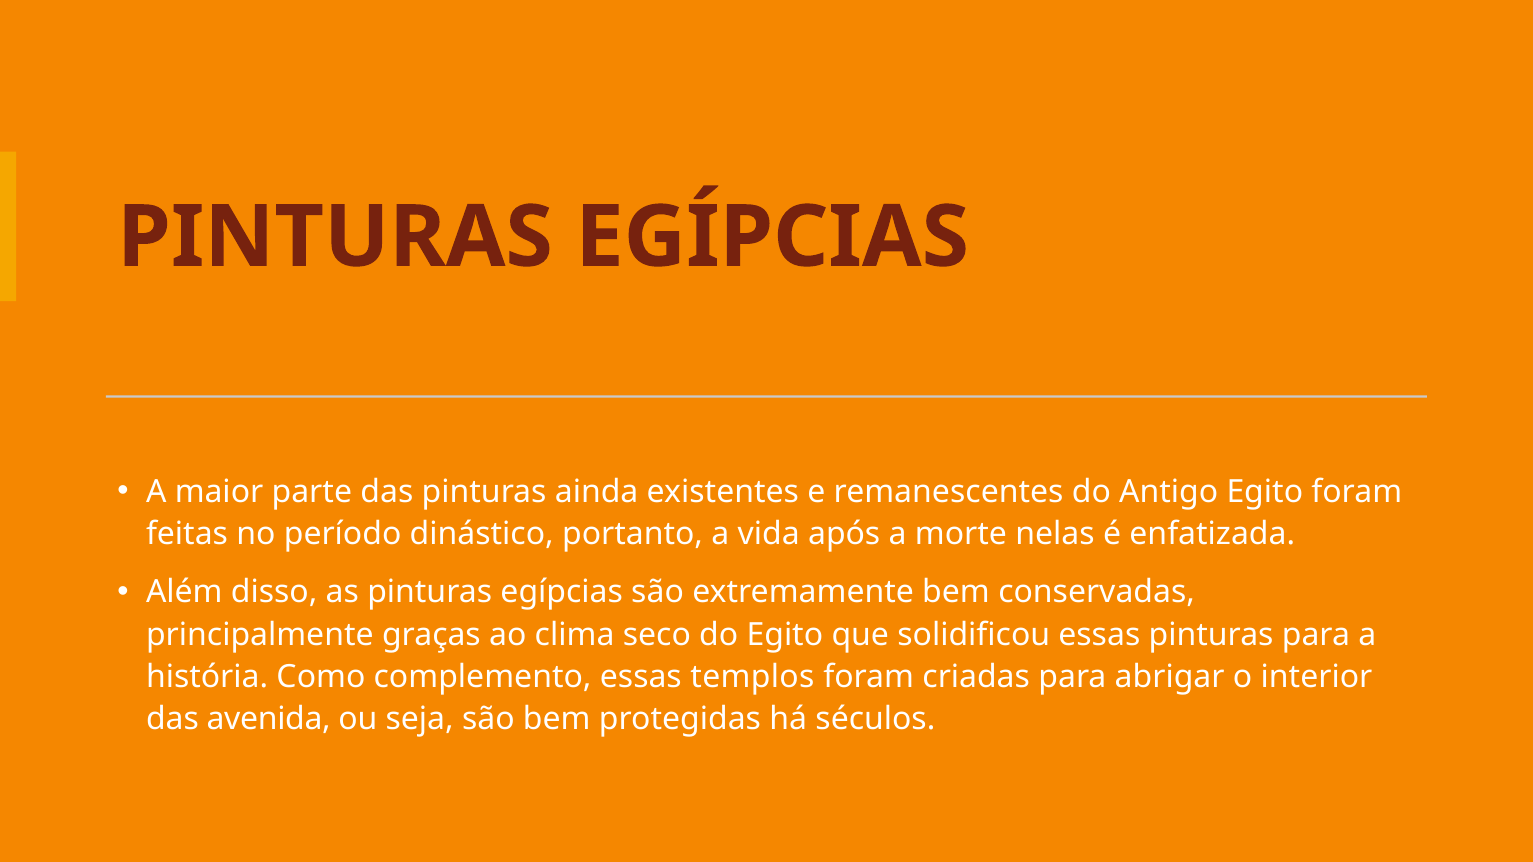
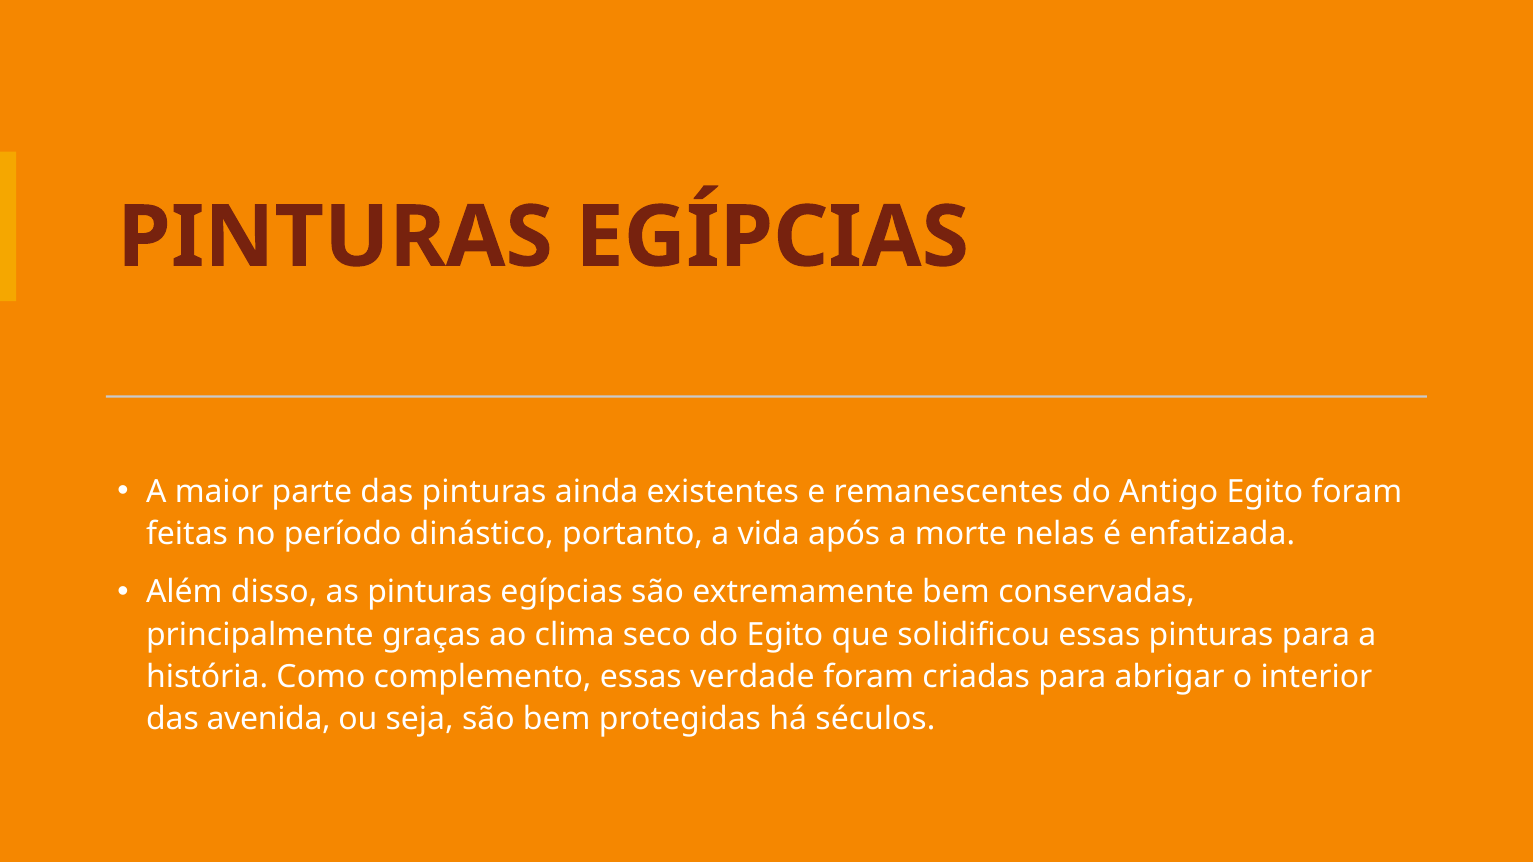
templos: templos -> verdade (752, 677)
